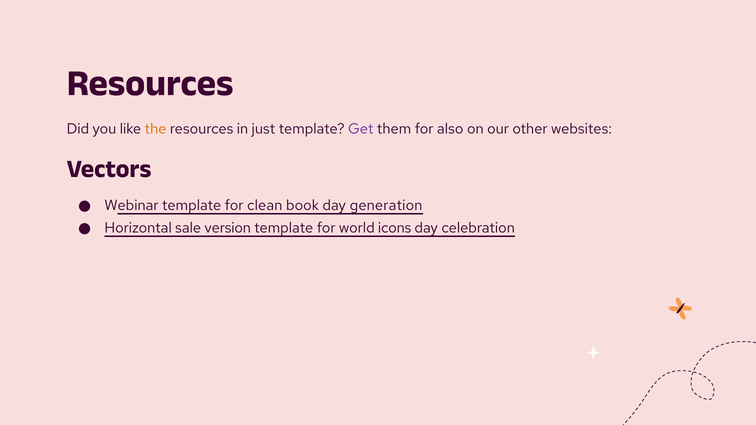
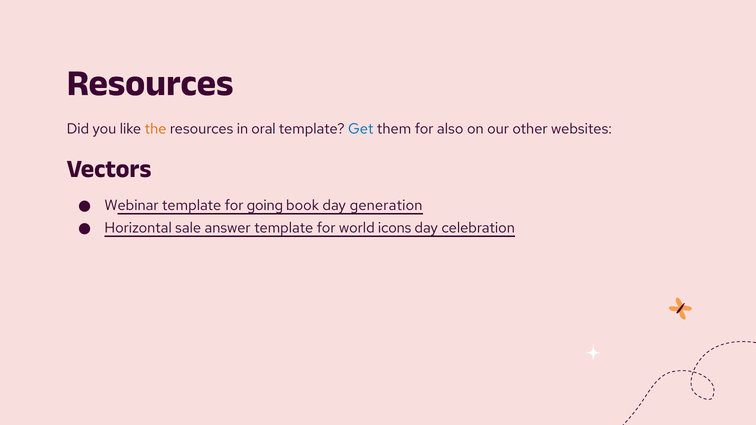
just: just -> oral (264, 129)
Get colour: purple -> blue (361, 129)
clean: clean -> going (265, 205)
version: version -> answer (228, 228)
